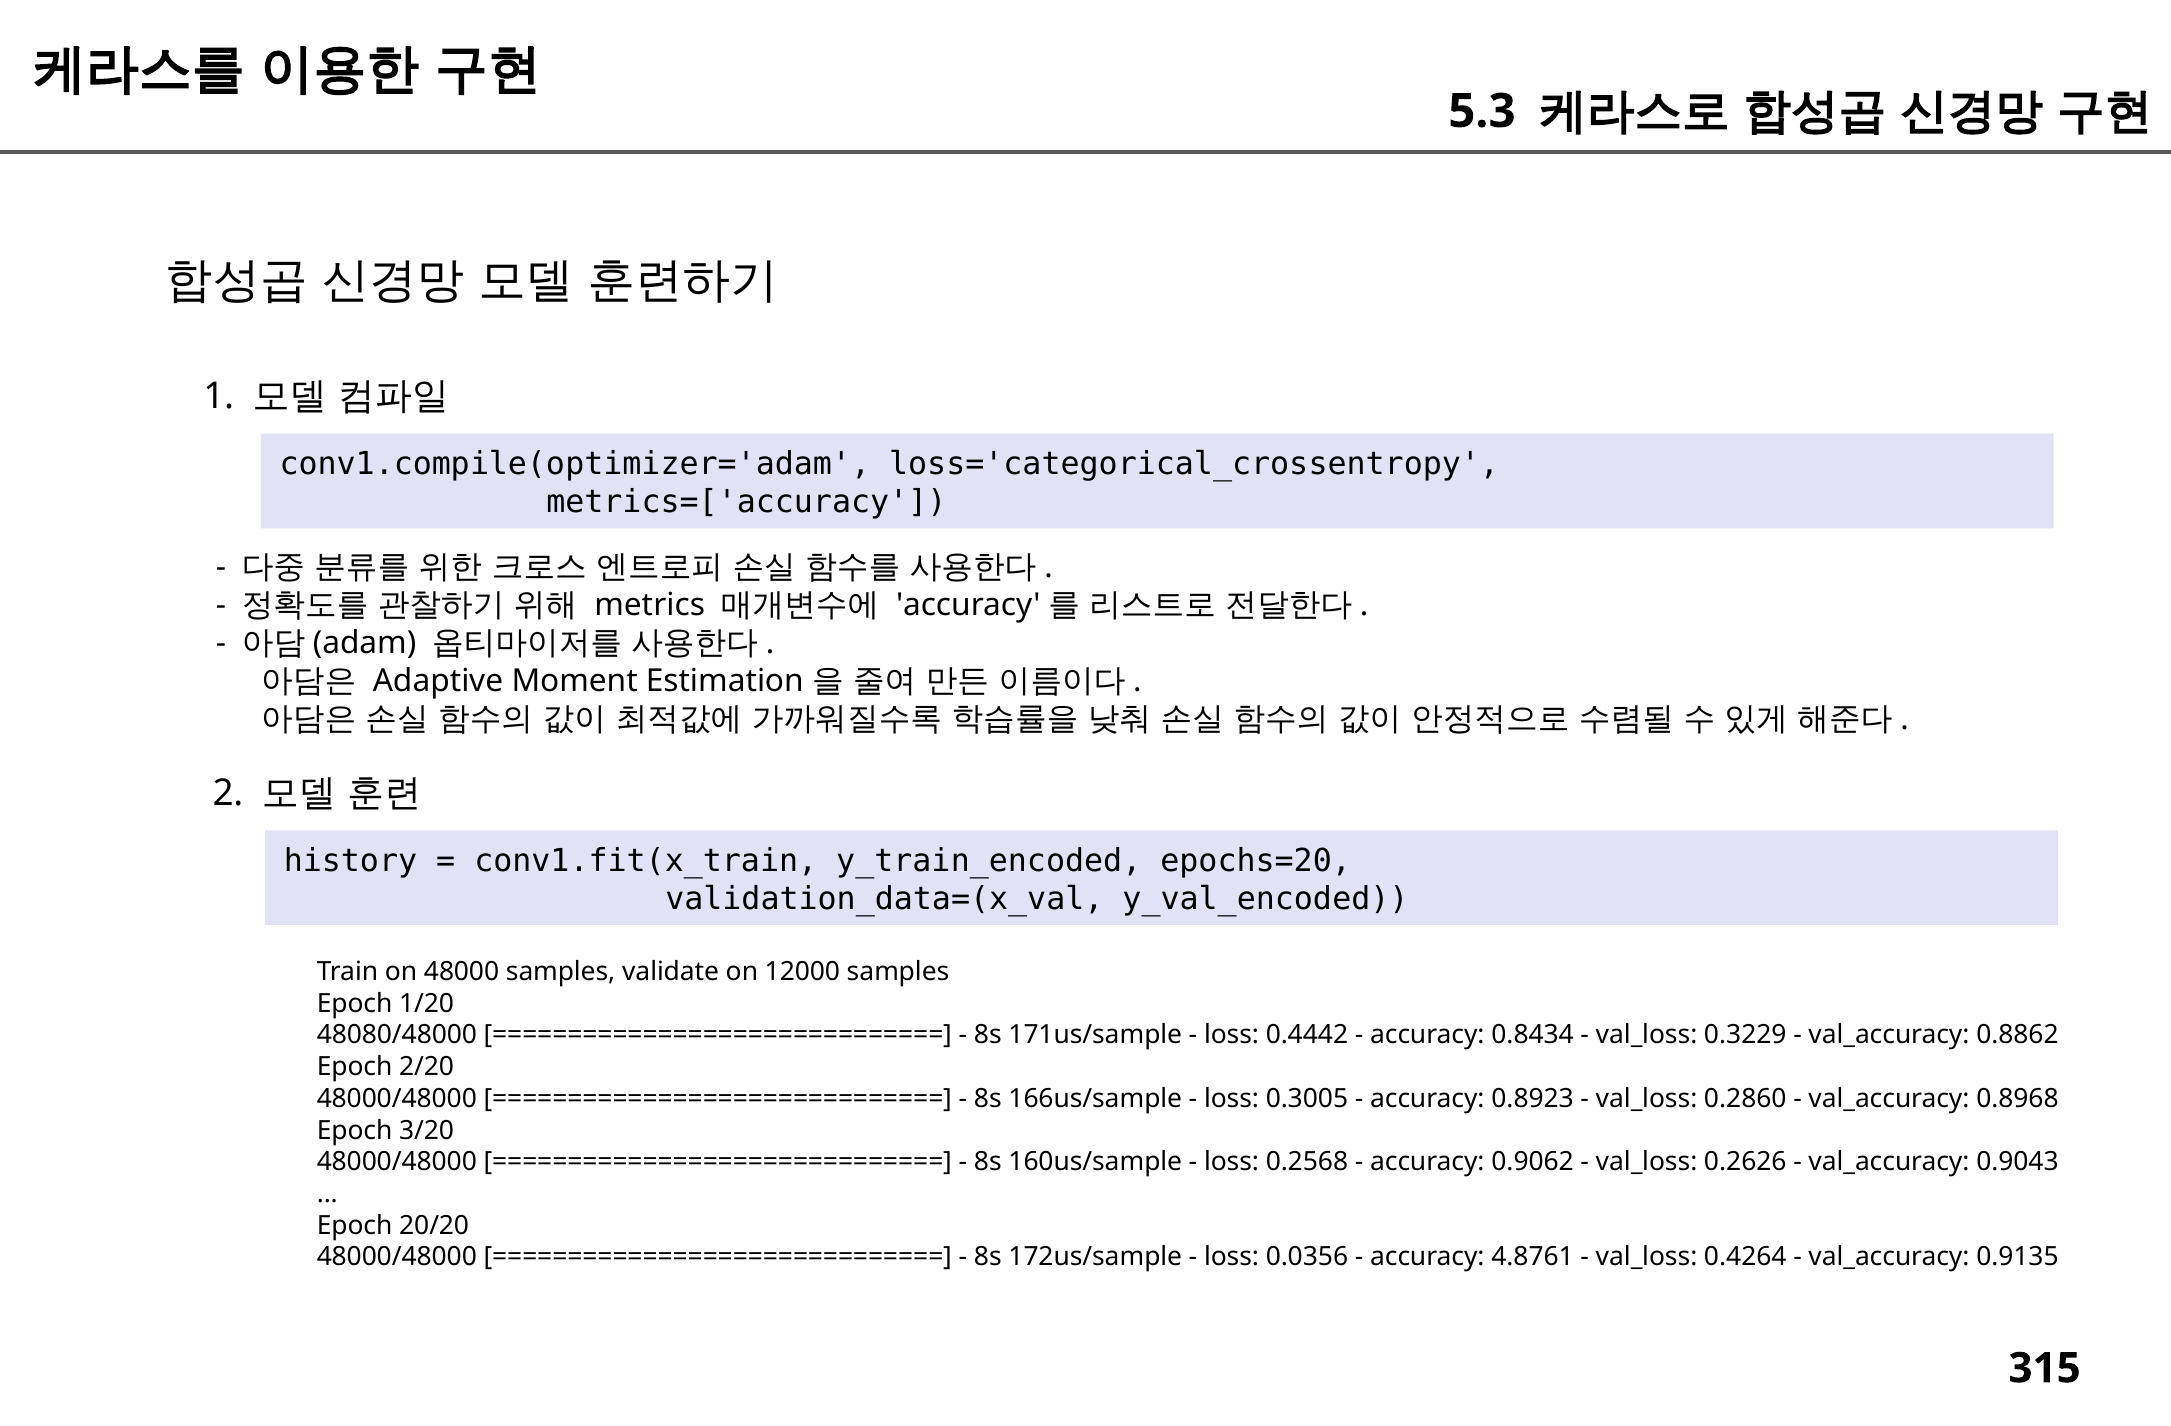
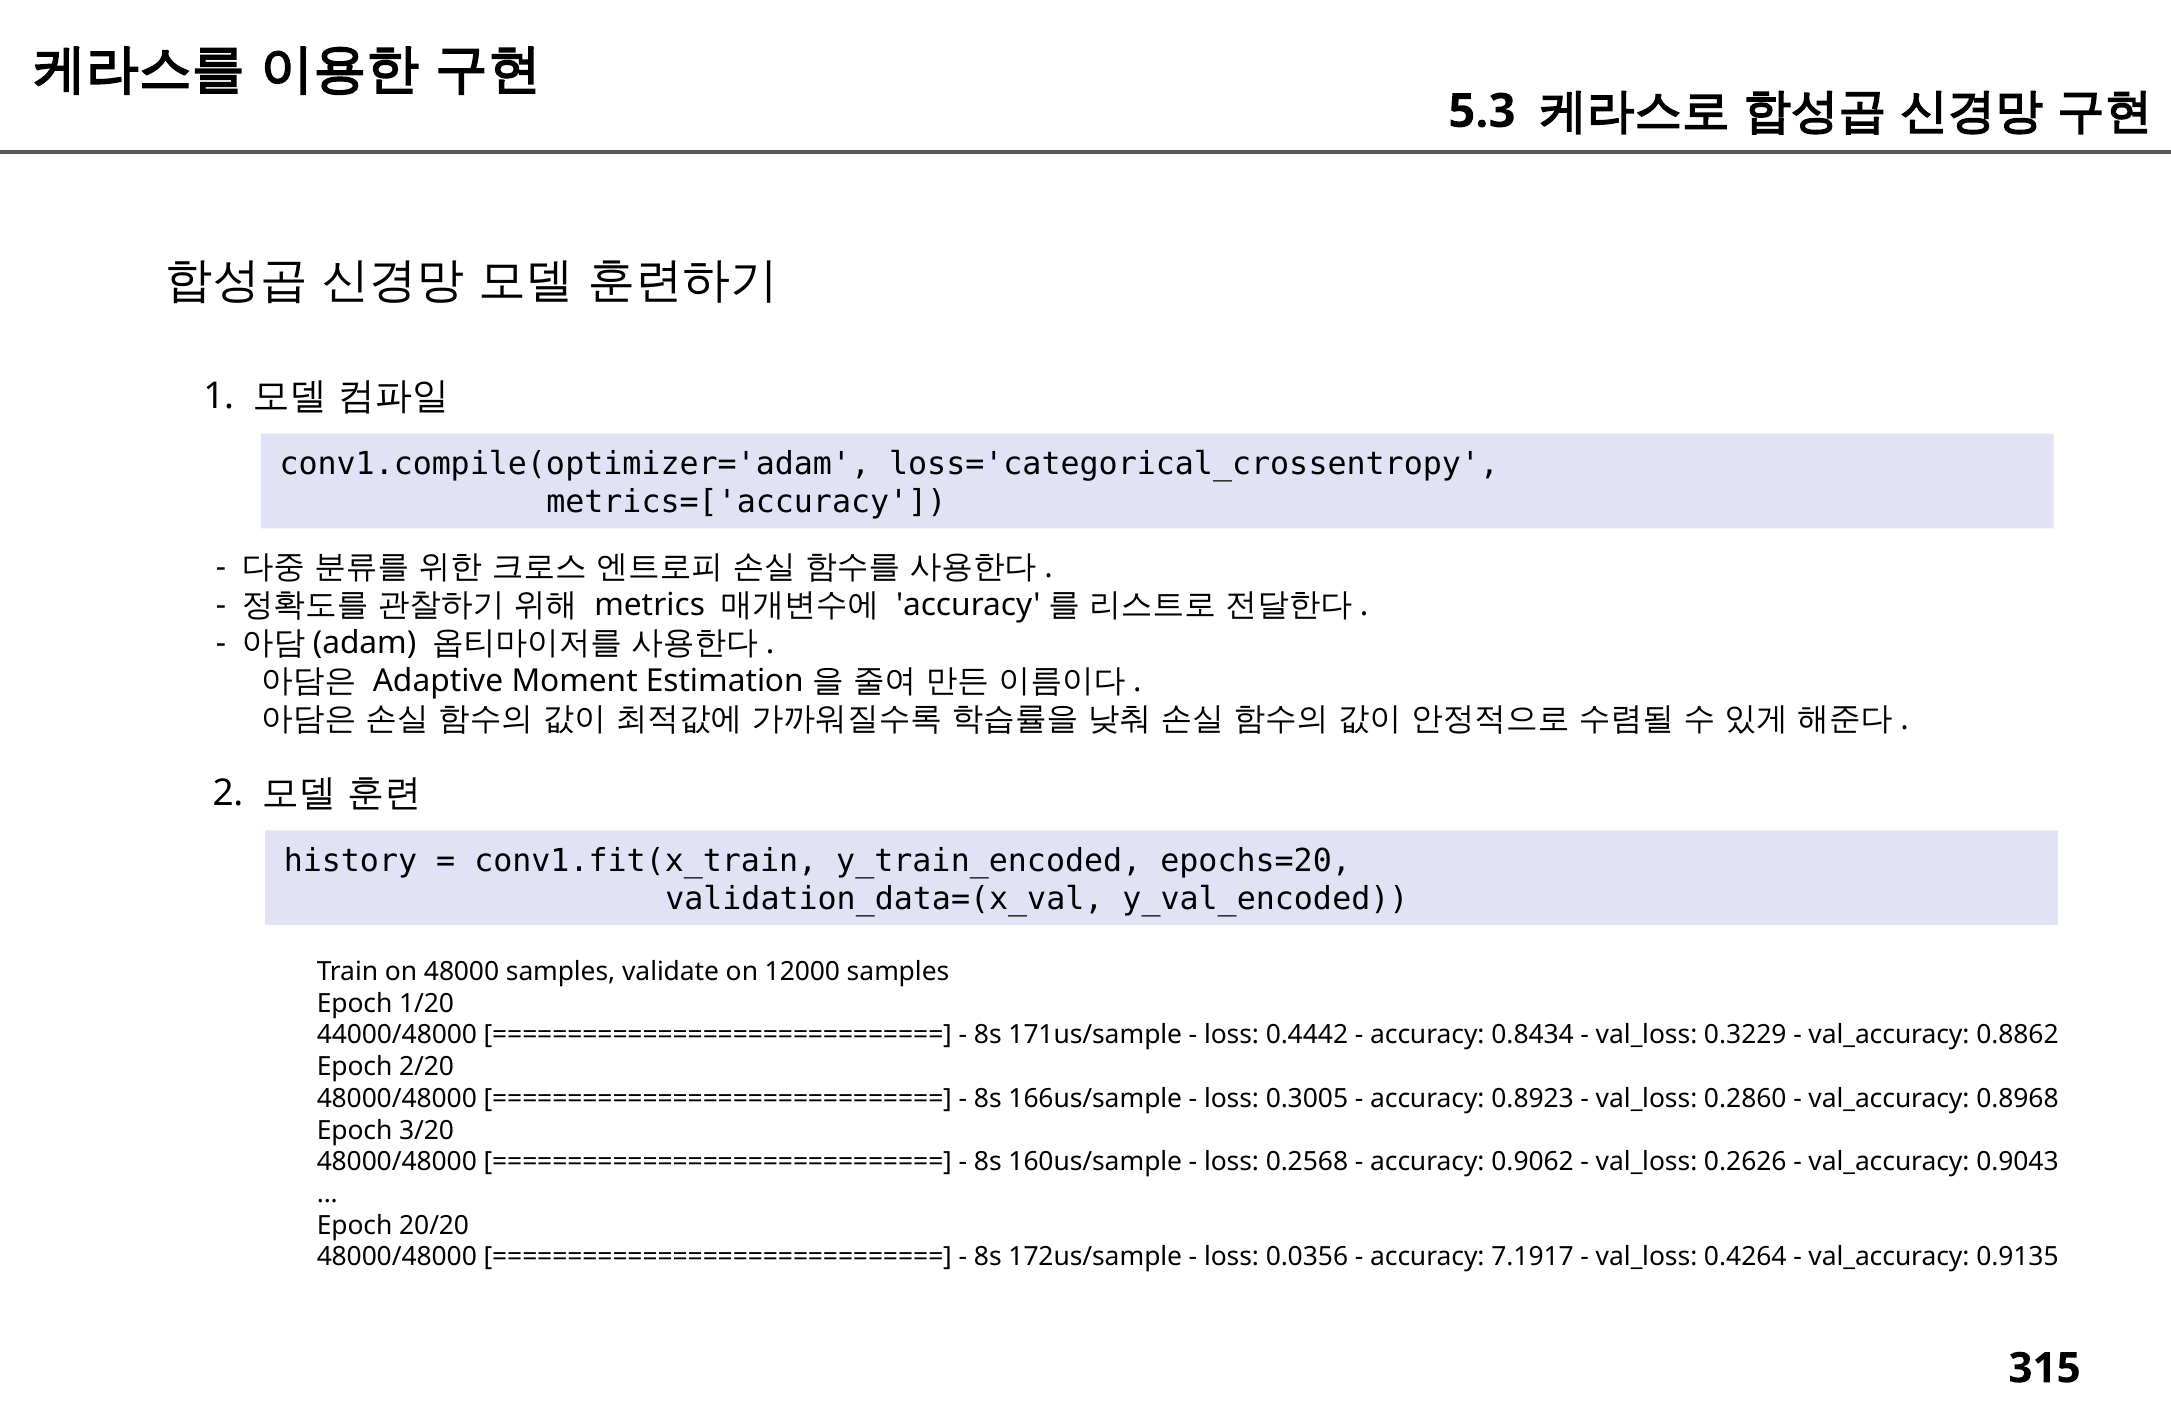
48080/48000: 48080/48000 -> 44000/48000 (397, 1035)
4.8761: 4.8761 -> 7.1917 (1533, 1257)
